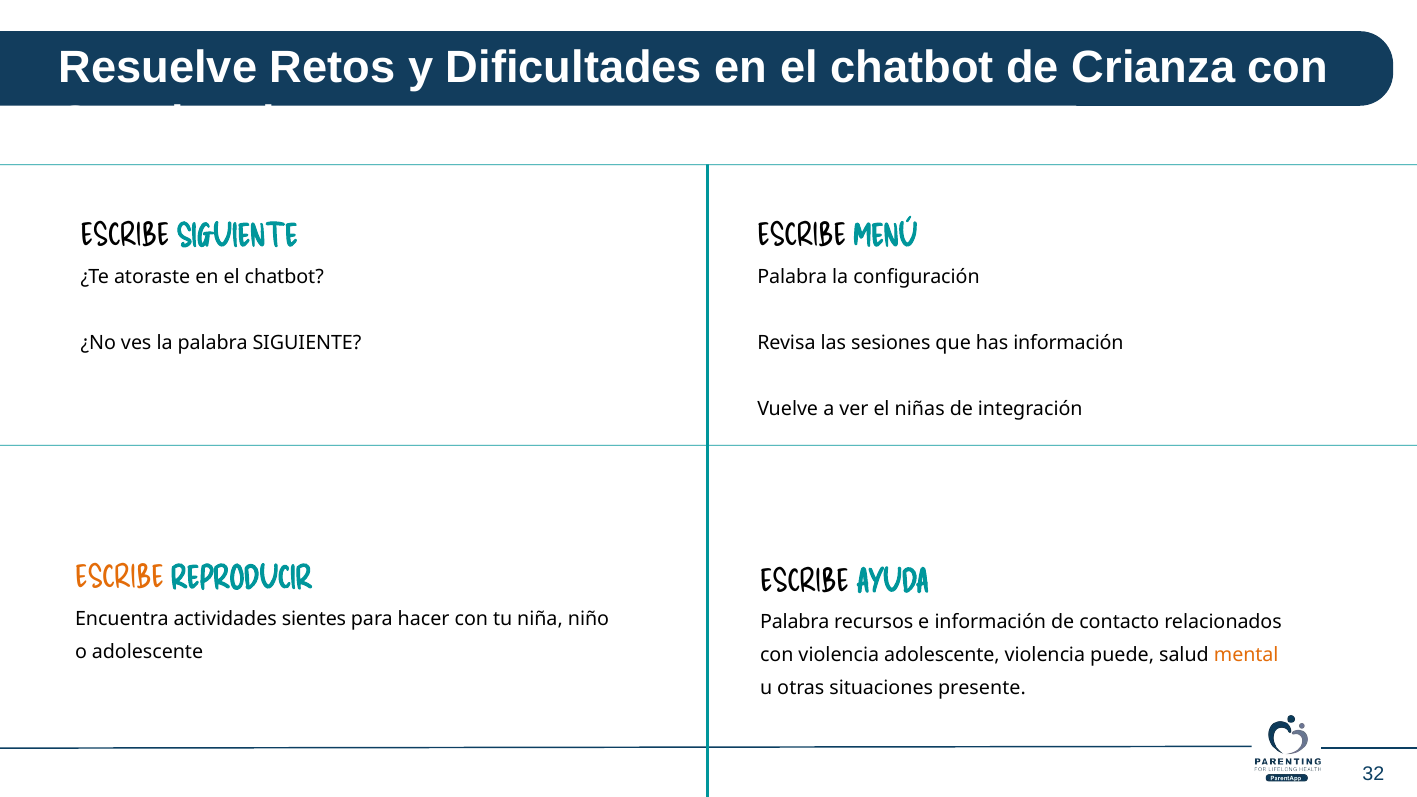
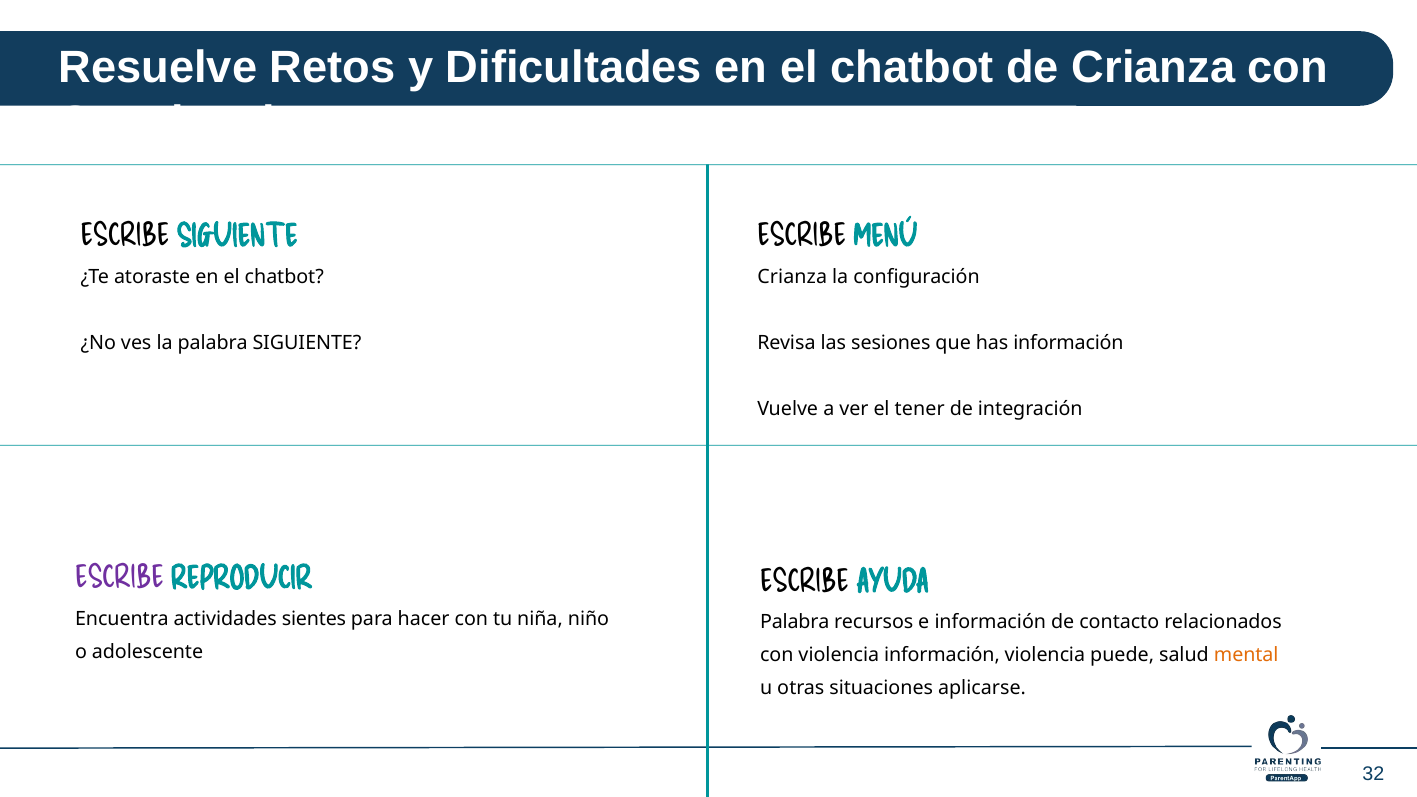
Palabra: Palabra -> Crianza (792, 277)
niñas: niñas -> tener (920, 409)
ESCRIBE colour: orange -> purple (119, 579)
violencia adolescente: adolescente -> información (942, 655)
presente: presente -> aplicarse (982, 688)
